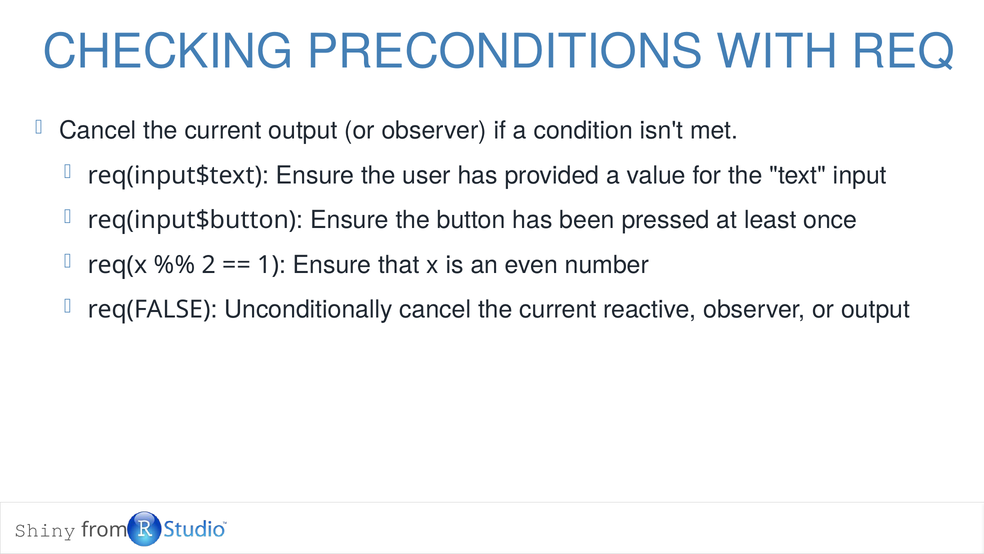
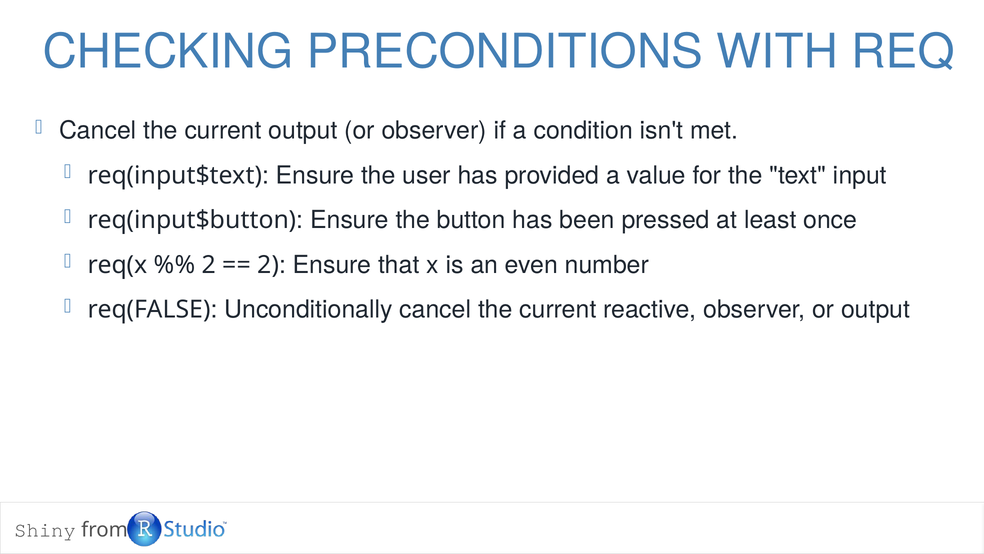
1: 1 -> 2 (268, 265)
